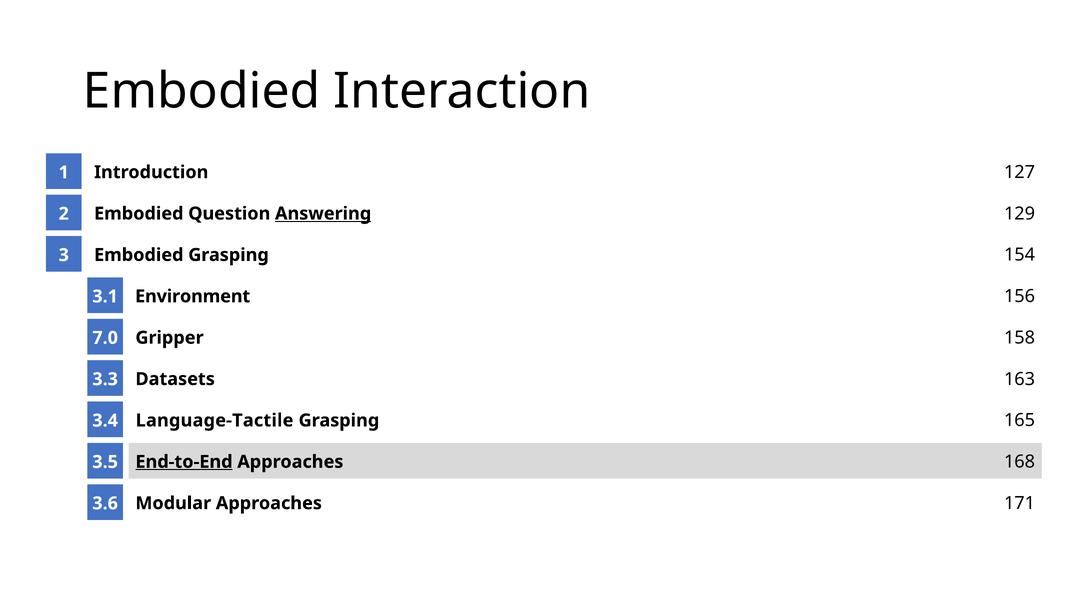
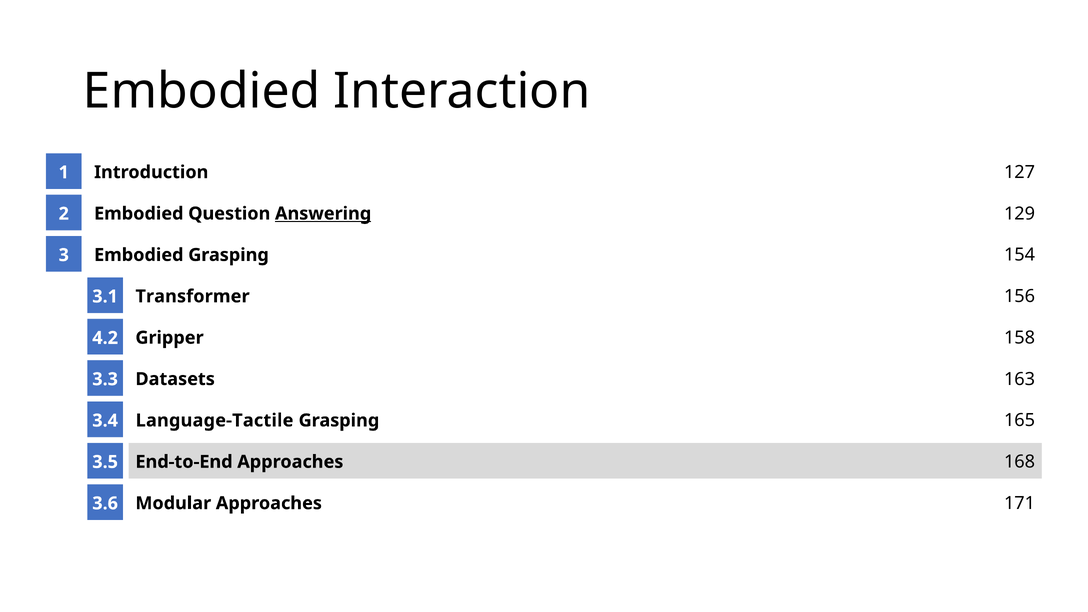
Environment: Environment -> Transformer (193, 296)
7.0: 7.0 -> 4.2 (105, 338)
End-to-End underline: present -> none (184, 462)
